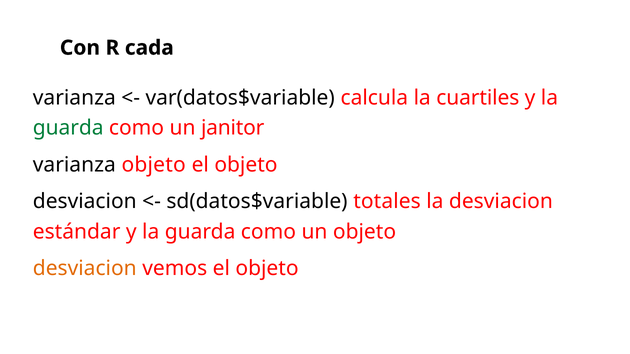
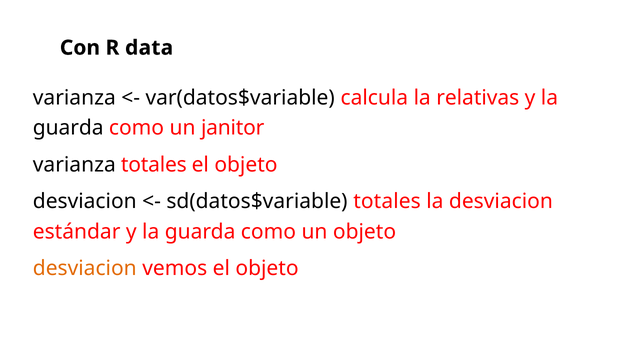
cada: cada -> data (149, 48)
cuartiles: cuartiles -> relativas (478, 98)
guarda colour: green -> black (68, 128)
varianza objeto: objeto -> totales (154, 165)
